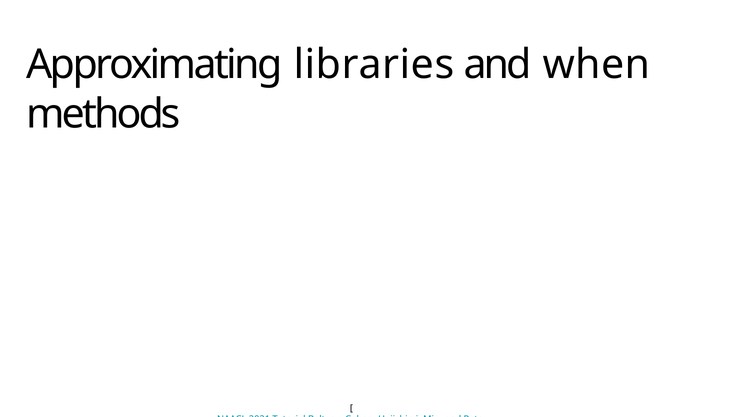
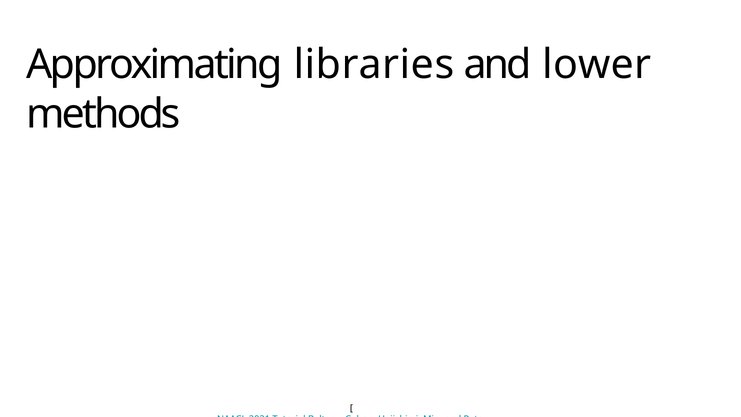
when: when -> lower (597, 65)
